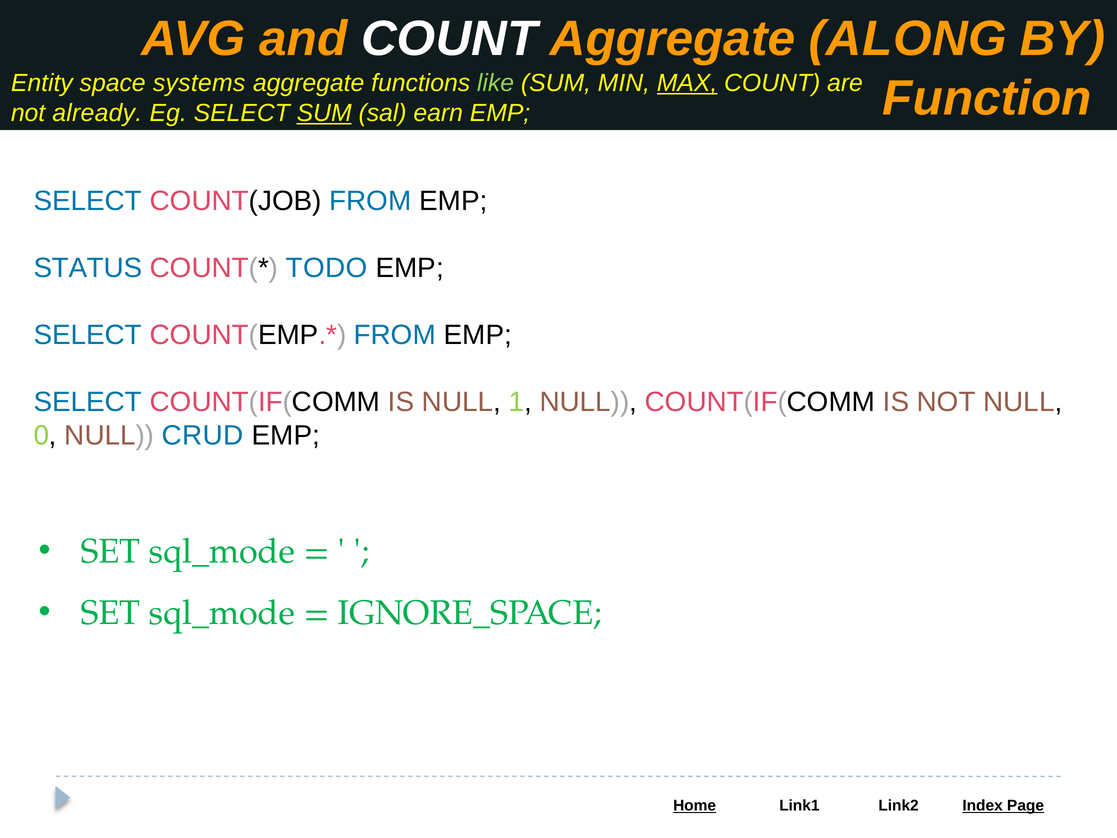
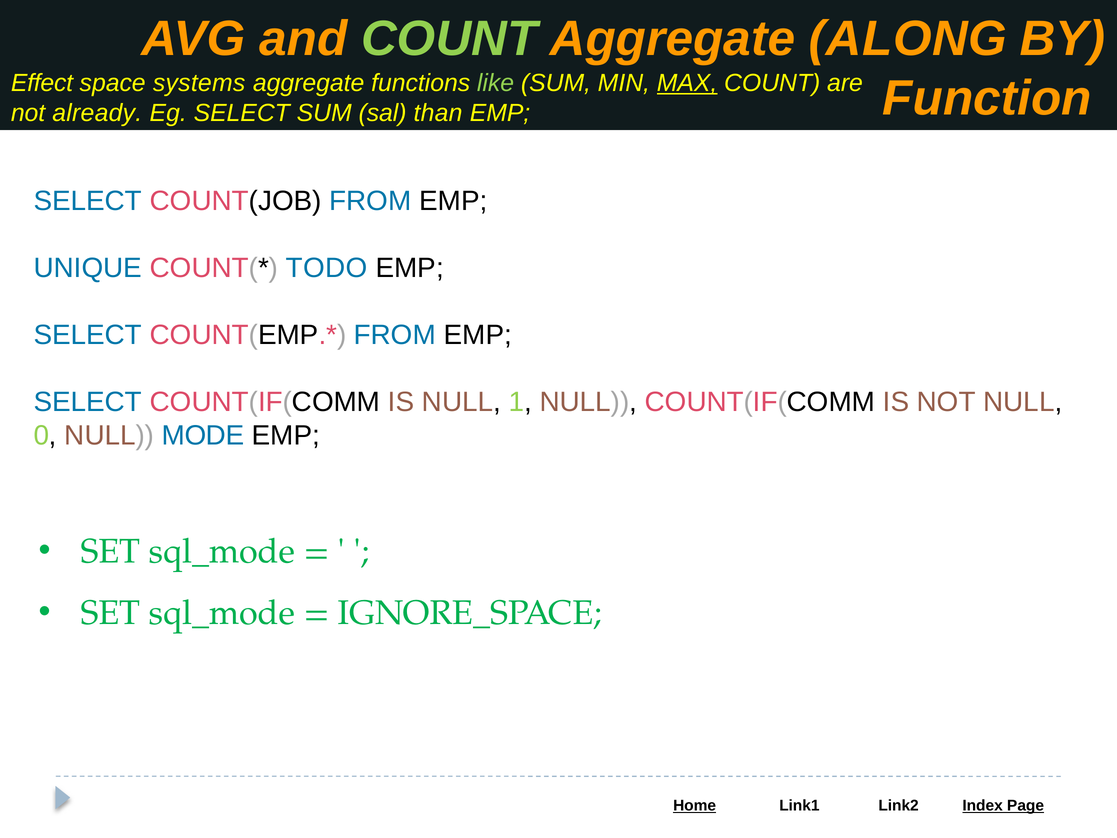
COUNT colour: white -> light green (449, 39)
Entity: Entity -> Effect (42, 83)
SUM underline: present -> none (324, 113)
earn: earn -> than (438, 113)
STATUS: STATUS -> UNIQUE (88, 268)
CRUD: CRUD -> MODE (203, 436)
